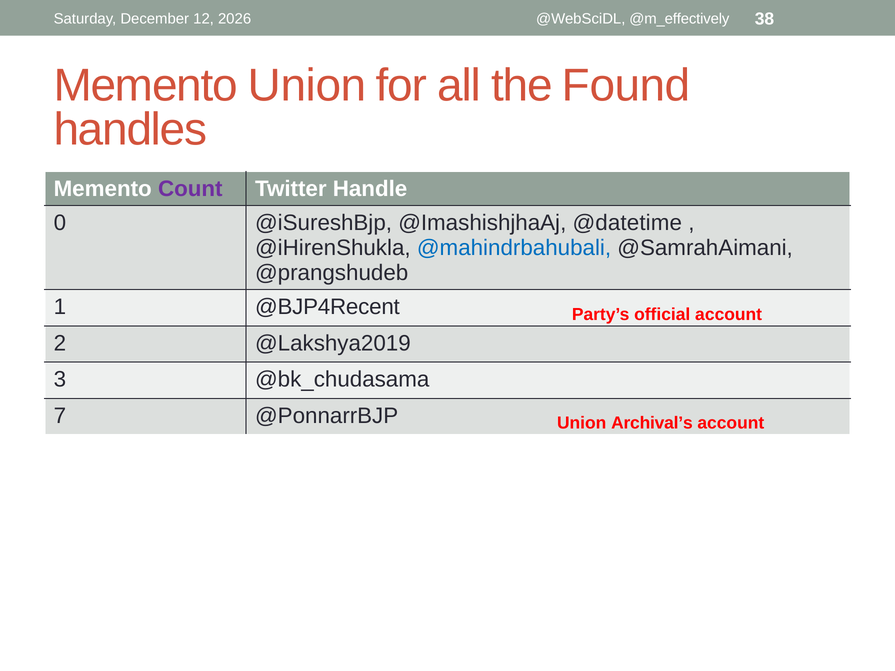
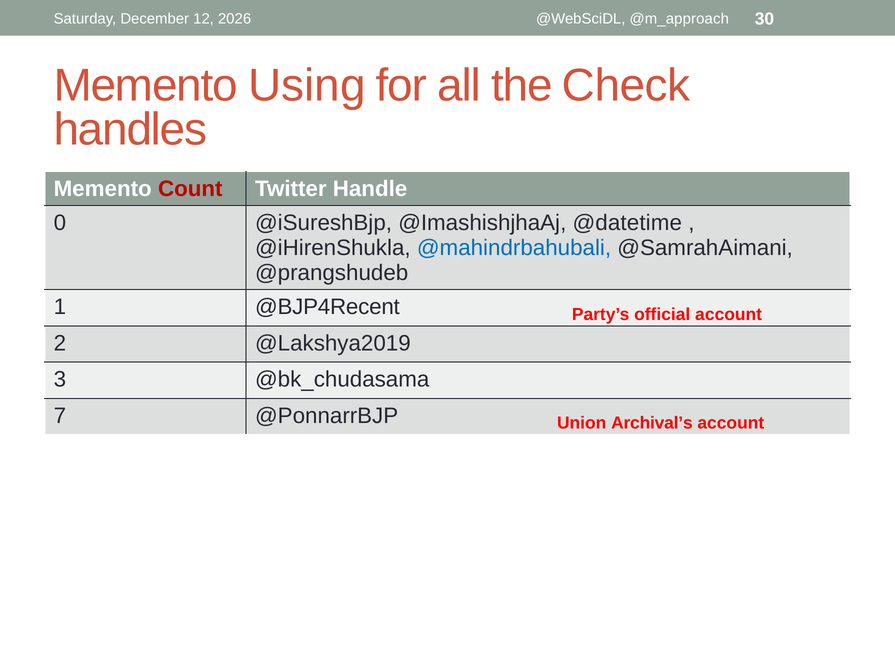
@m_effectively: @m_effectively -> @m_approach (679, 19)
38: 38 -> 30 (764, 19)
Memento Union: Union -> Using (307, 86)
Found: Found -> Check (626, 86)
Count colour: purple -> red (190, 189)
